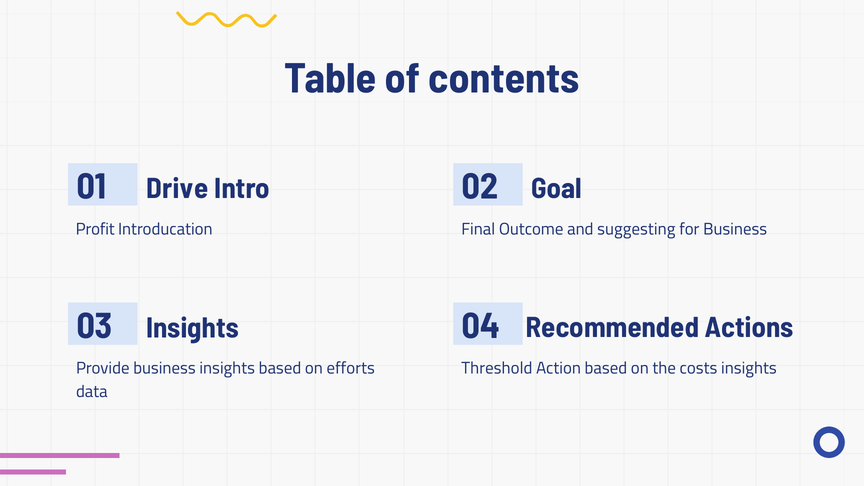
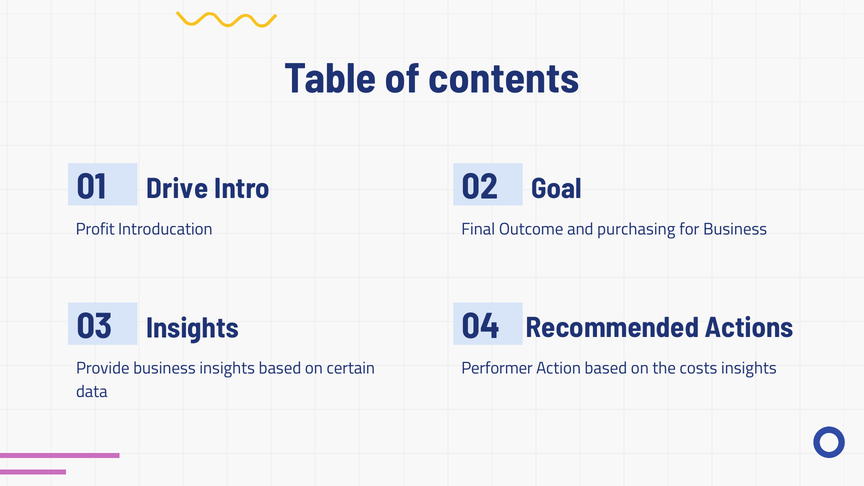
suggesting: suggesting -> purchasing (636, 229)
efforts: efforts -> certain (351, 368)
Threshold: Threshold -> Performer (497, 368)
